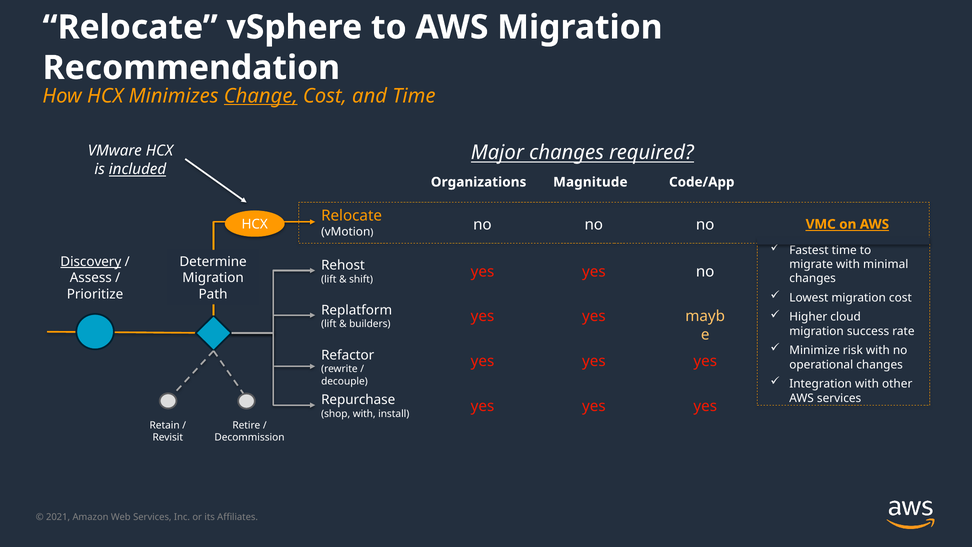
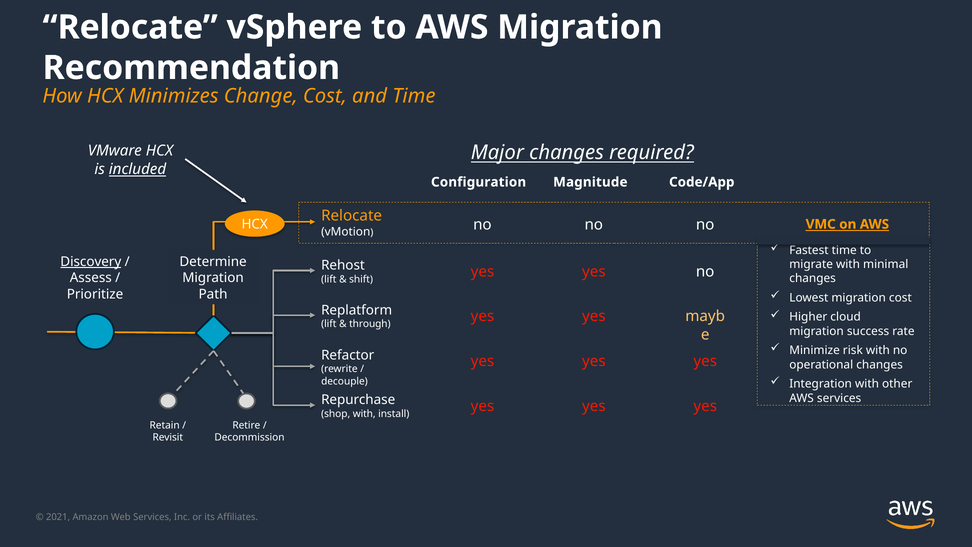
Change underline: present -> none (261, 96)
Organizations: Organizations -> Configuration (479, 182)
builders: builders -> through (370, 324)
